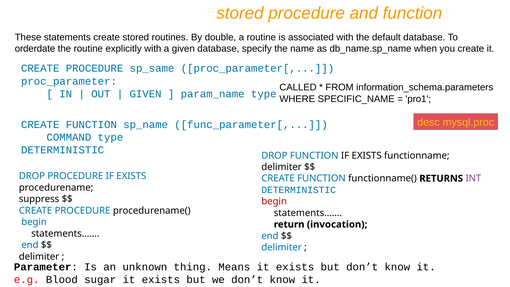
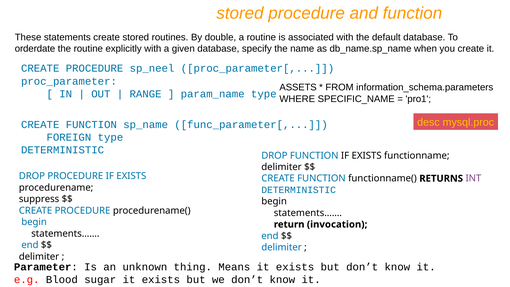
sp_same: sp_same -> sp_neel (152, 68)
CALLED: CALLED -> ASSETS (298, 87)
GIVEN: GIVEN -> RANGE (146, 94)
COMMAND: COMMAND -> FOREIGN (69, 137)
begin colour: red -> black (274, 201)
